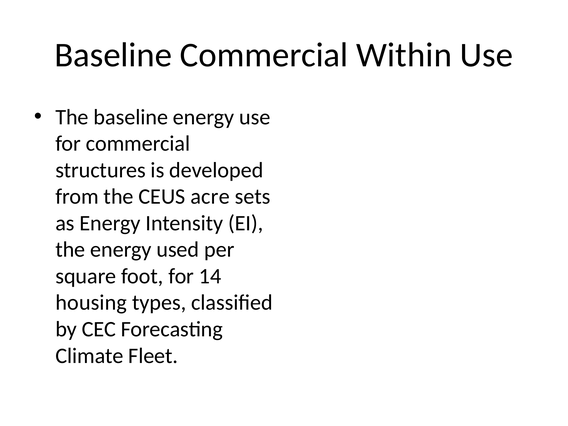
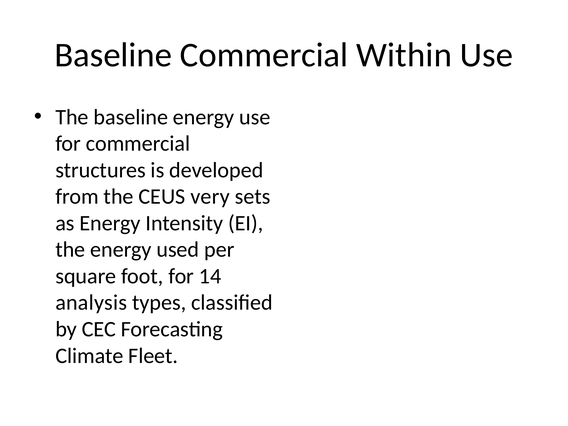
acre: acre -> very (210, 197)
housing: housing -> analysis (91, 303)
